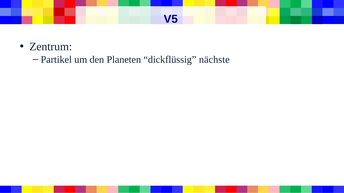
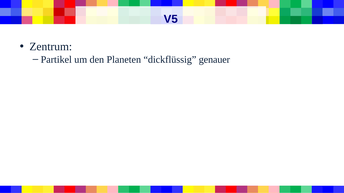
nächste: nächste -> genauer (214, 60)
